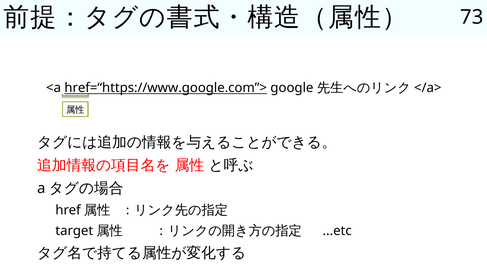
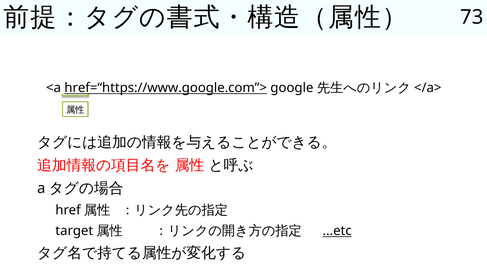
...etc underline: none -> present (337, 231)
